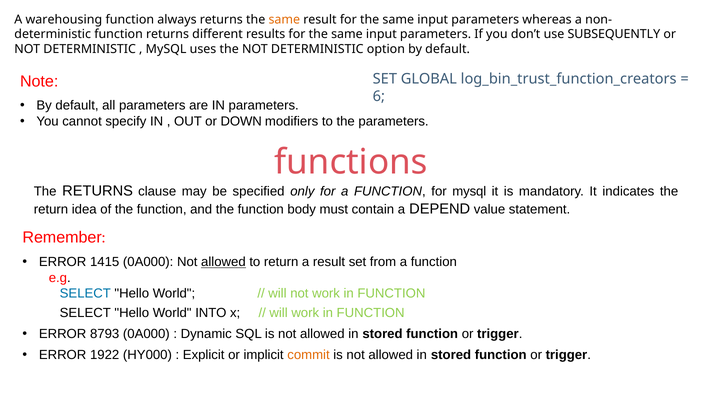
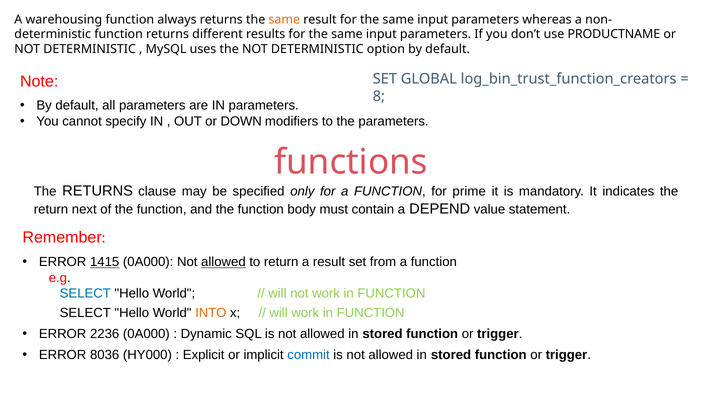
SUBSEQUENTLY: SUBSEQUENTLY -> PRODUCTNAME (614, 34)
6: 6 -> 8 (379, 97)
for mysql: mysql -> prime (469, 192)
idea: idea -> next (84, 209)
1415 underline: none -> present (105, 262)
INTO colour: black -> orange (211, 313)
8793: 8793 -> 2236 (105, 334)
1922: 1922 -> 8036 (105, 355)
commit colour: orange -> blue (308, 355)
